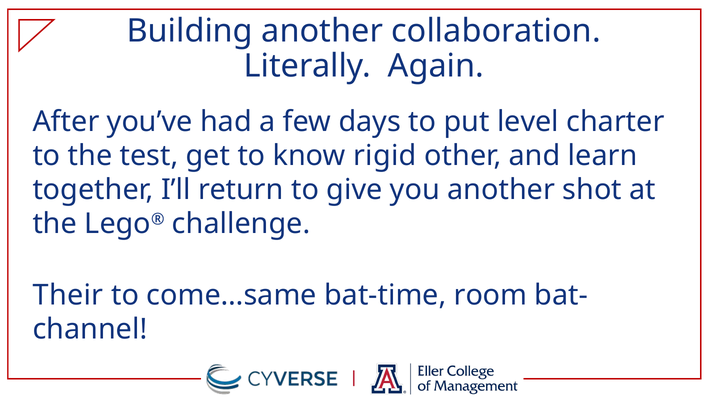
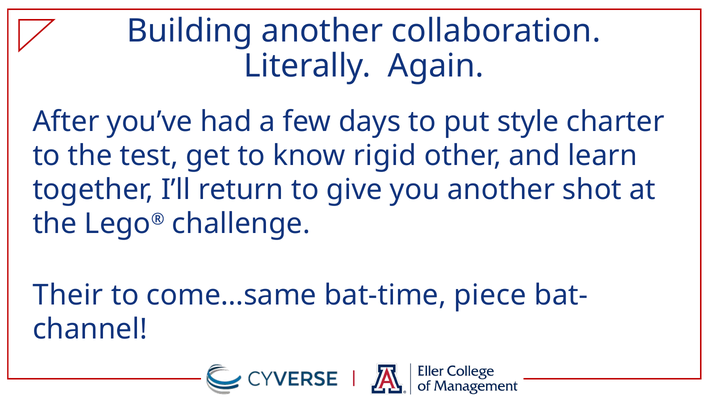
level: level -> style (528, 122)
room: room -> piece (490, 295)
